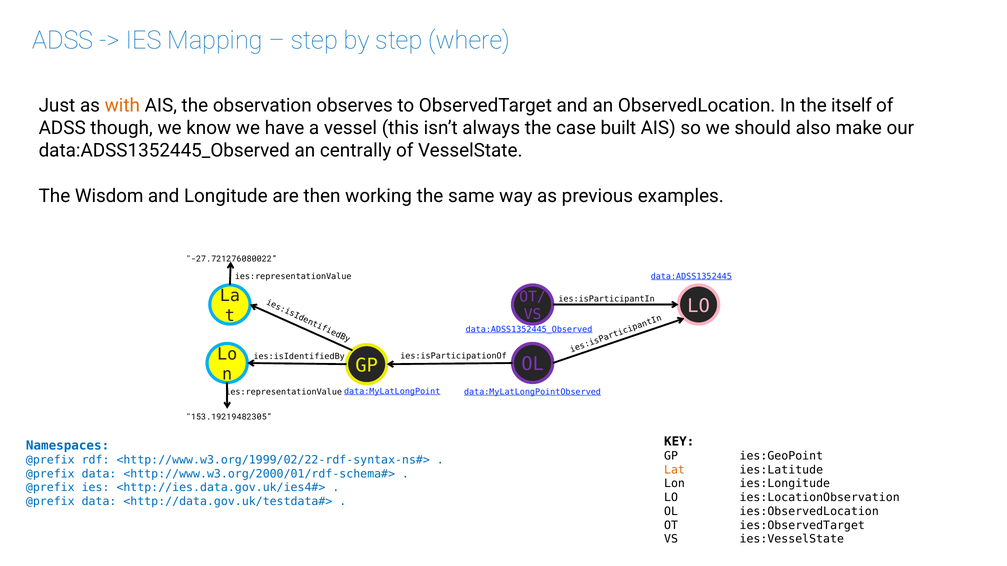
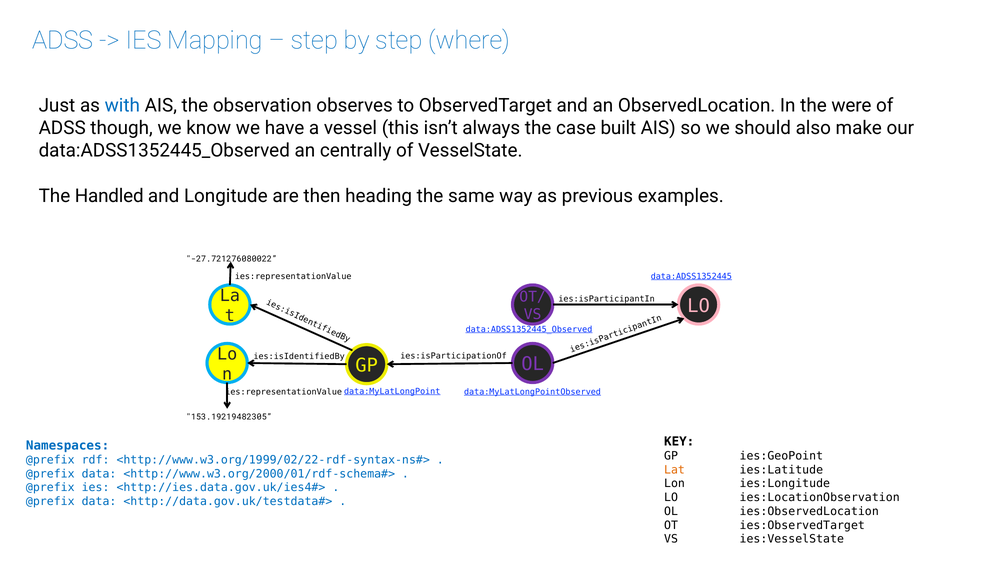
with colour: orange -> blue (122, 105)
itself: itself -> were (851, 105)
Wisdom: Wisdom -> Handled (109, 196)
working: working -> heading (379, 196)
